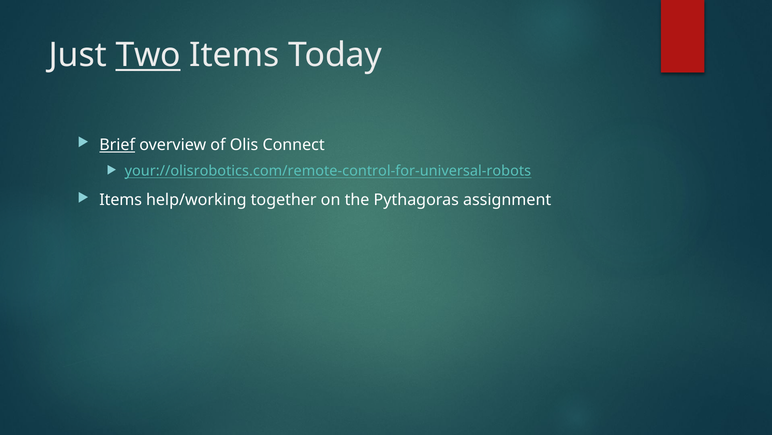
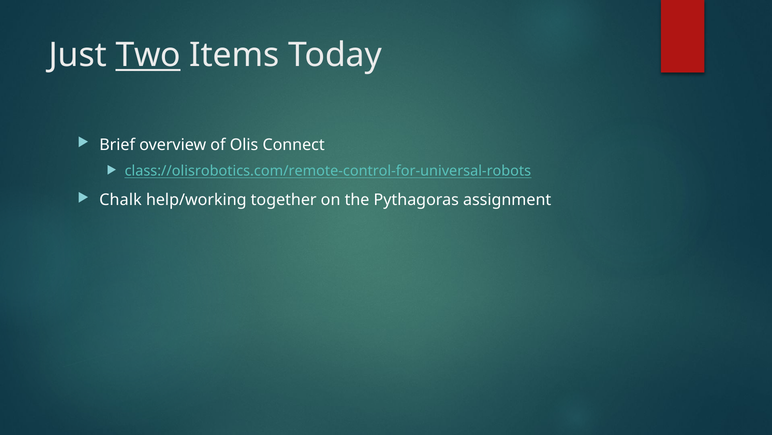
Brief underline: present -> none (117, 145)
your://olisrobotics.com/remote-control-for-universal-robots: your://olisrobotics.com/remote-control-for-universal-robots -> class://olisrobotics.com/remote-control-for-universal-robots (328, 171)
Items: Items -> Chalk (121, 200)
